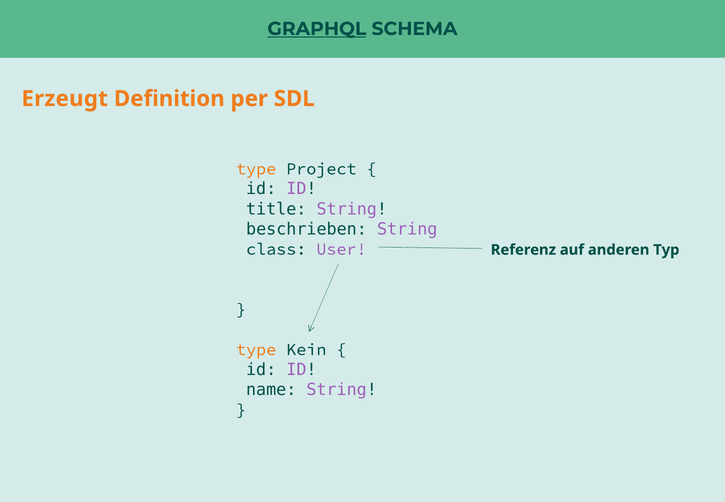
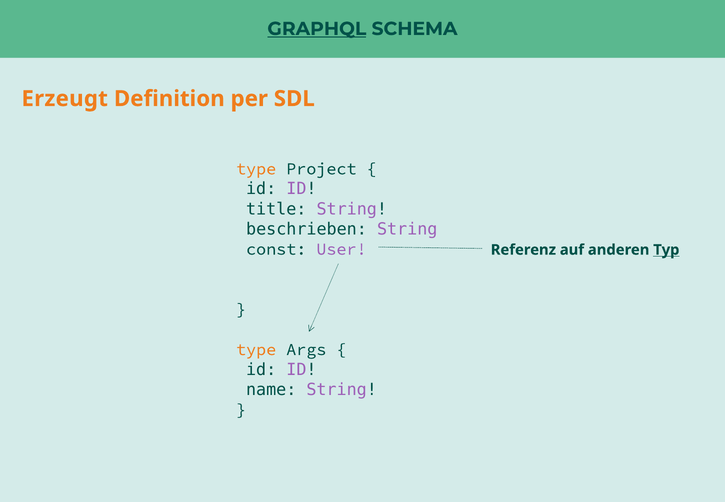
class: class -> const (276, 249)
Typ underline: none -> present (666, 250)
Kein: Kein -> Args (306, 349)
